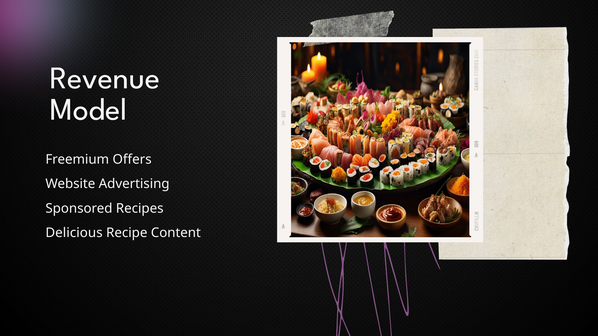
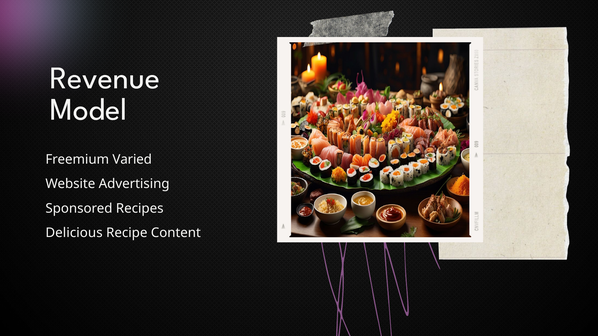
Offers: Offers -> Varied (132, 159)
